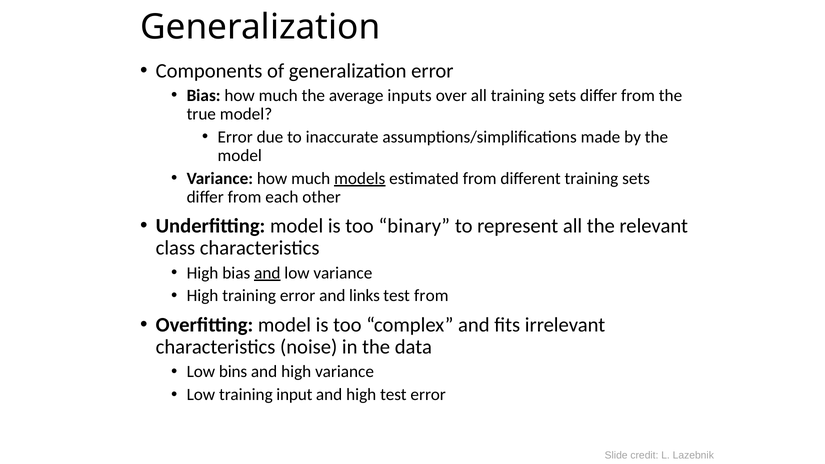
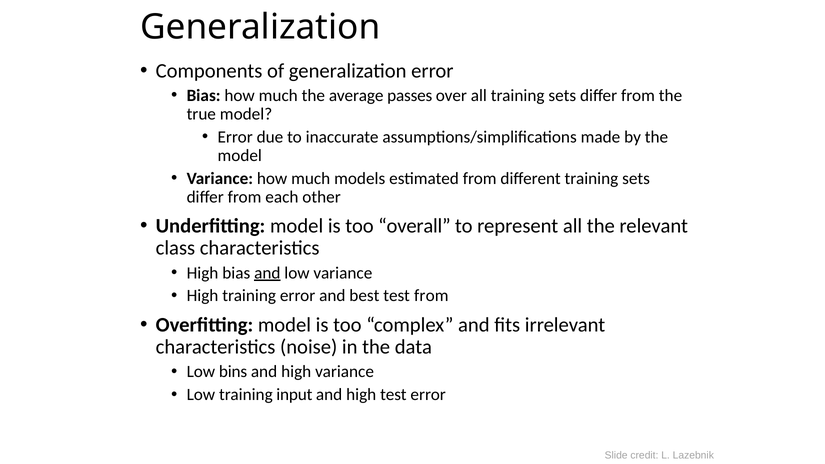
inputs: inputs -> passes (410, 96)
models underline: present -> none (360, 178)
binary: binary -> overall (414, 226)
links: links -> best (364, 296)
